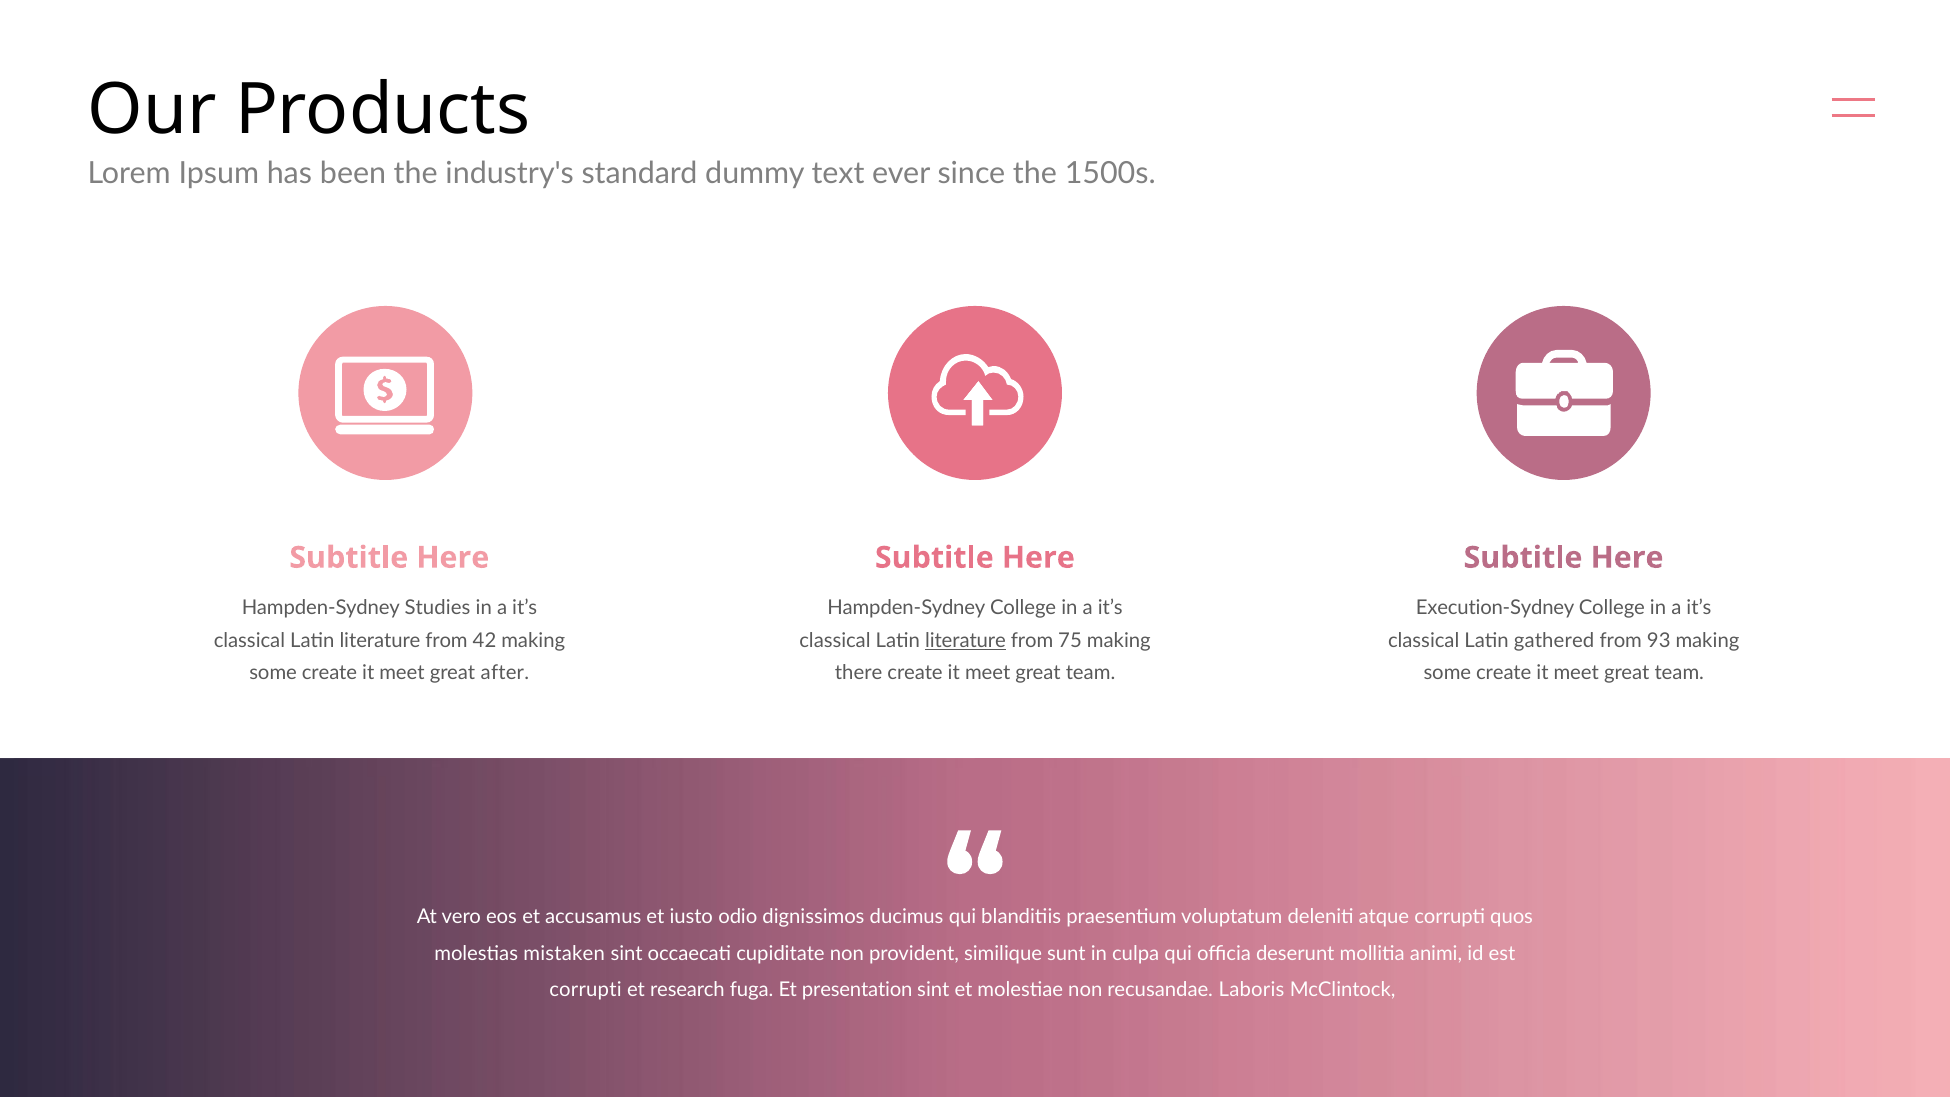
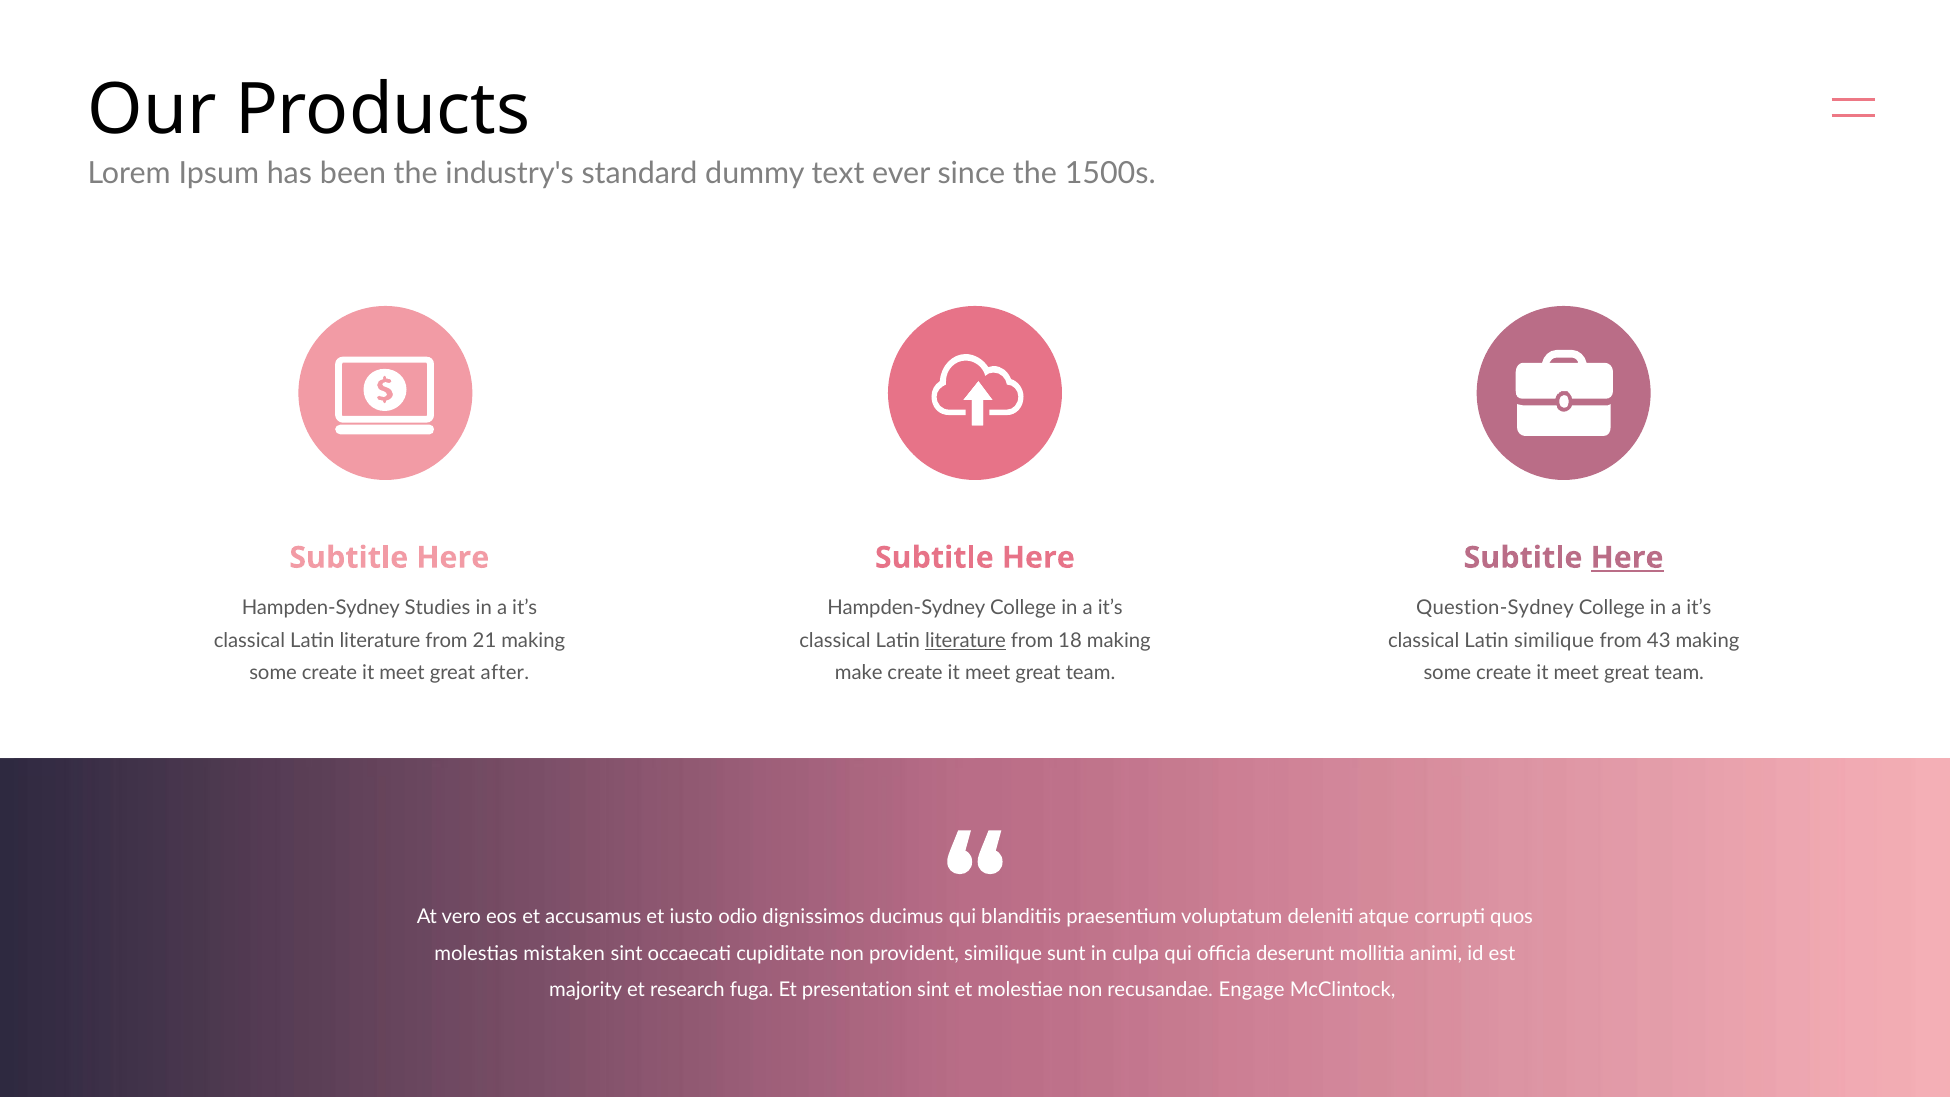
Here underline: none -> present (1627, 558)
Execution-Sydney: Execution-Sydney -> Question-Sydney (1495, 608)
42: 42 -> 21 (484, 640)
75: 75 -> 18 (1070, 640)
Latin gathered: gathered -> similique (1554, 640)
93: 93 -> 43 (1659, 640)
there: there -> make (859, 673)
corrupti: corrupti -> majority (586, 990)
Laboris: Laboris -> Engage (1252, 990)
